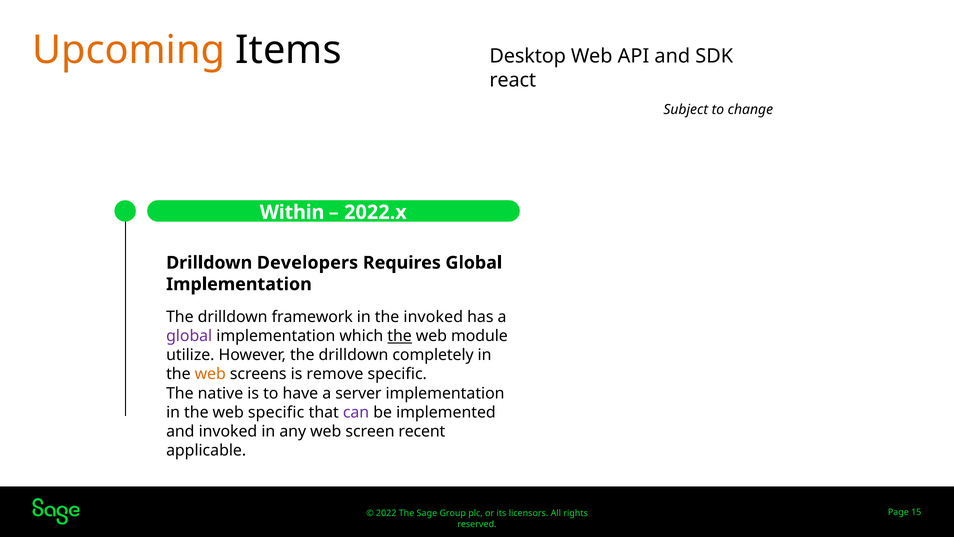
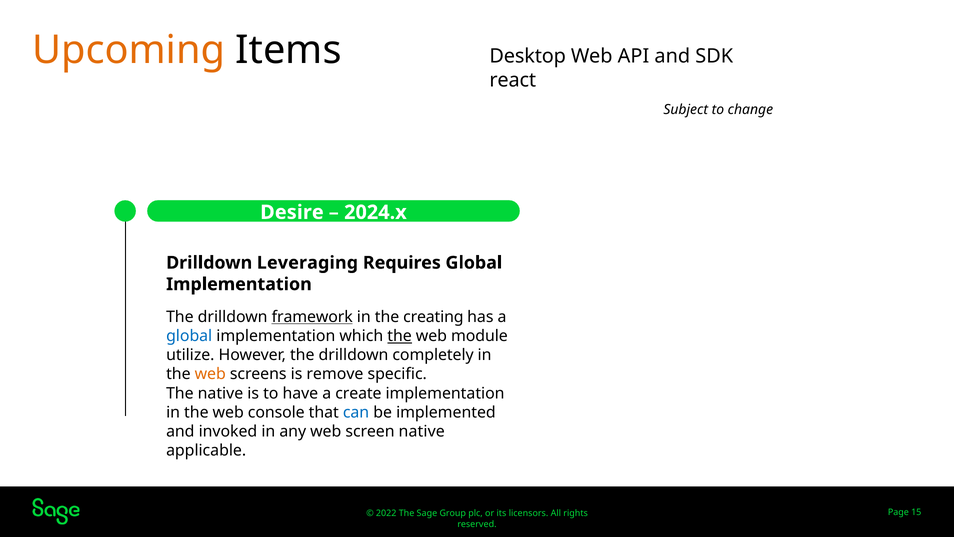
Within: Within -> Desire (292, 212)
2022.x: 2022.x -> 2024.x (375, 212)
Developers: Developers -> Leveraging (307, 263)
framework underline: none -> present (312, 317)
the invoked: invoked -> creating (433, 317)
global colour: purple -> blue (189, 336)
server: server -> create (358, 393)
web specific: specific -> console (276, 412)
can colour: purple -> blue (356, 412)
screen recent: recent -> native (422, 431)
